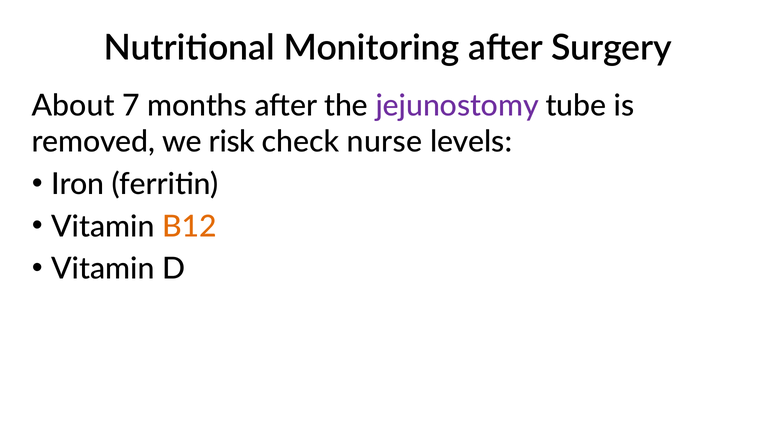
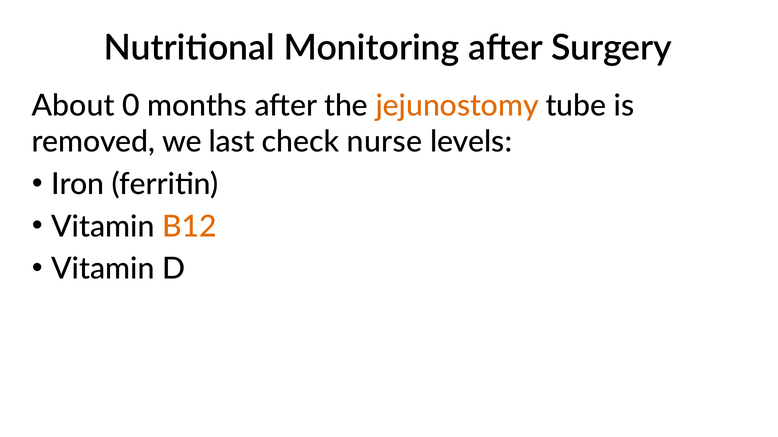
7: 7 -> 0 (131, 106)
jejunostomy colour: purple -> orange (457, 106)
risk: risk -> last (232, 142)
